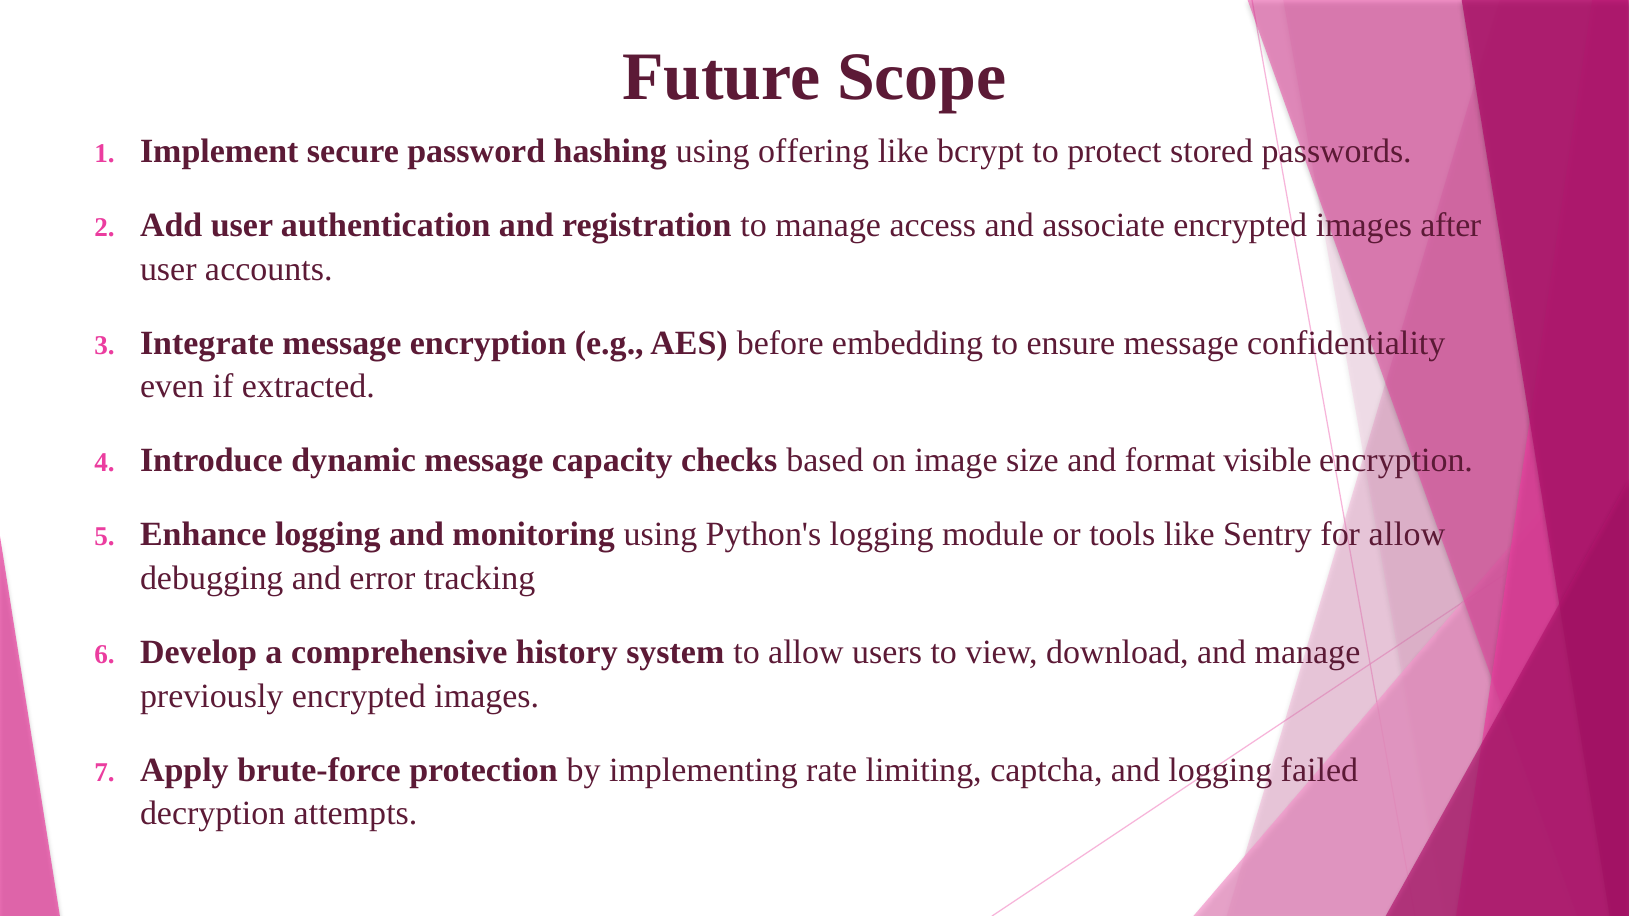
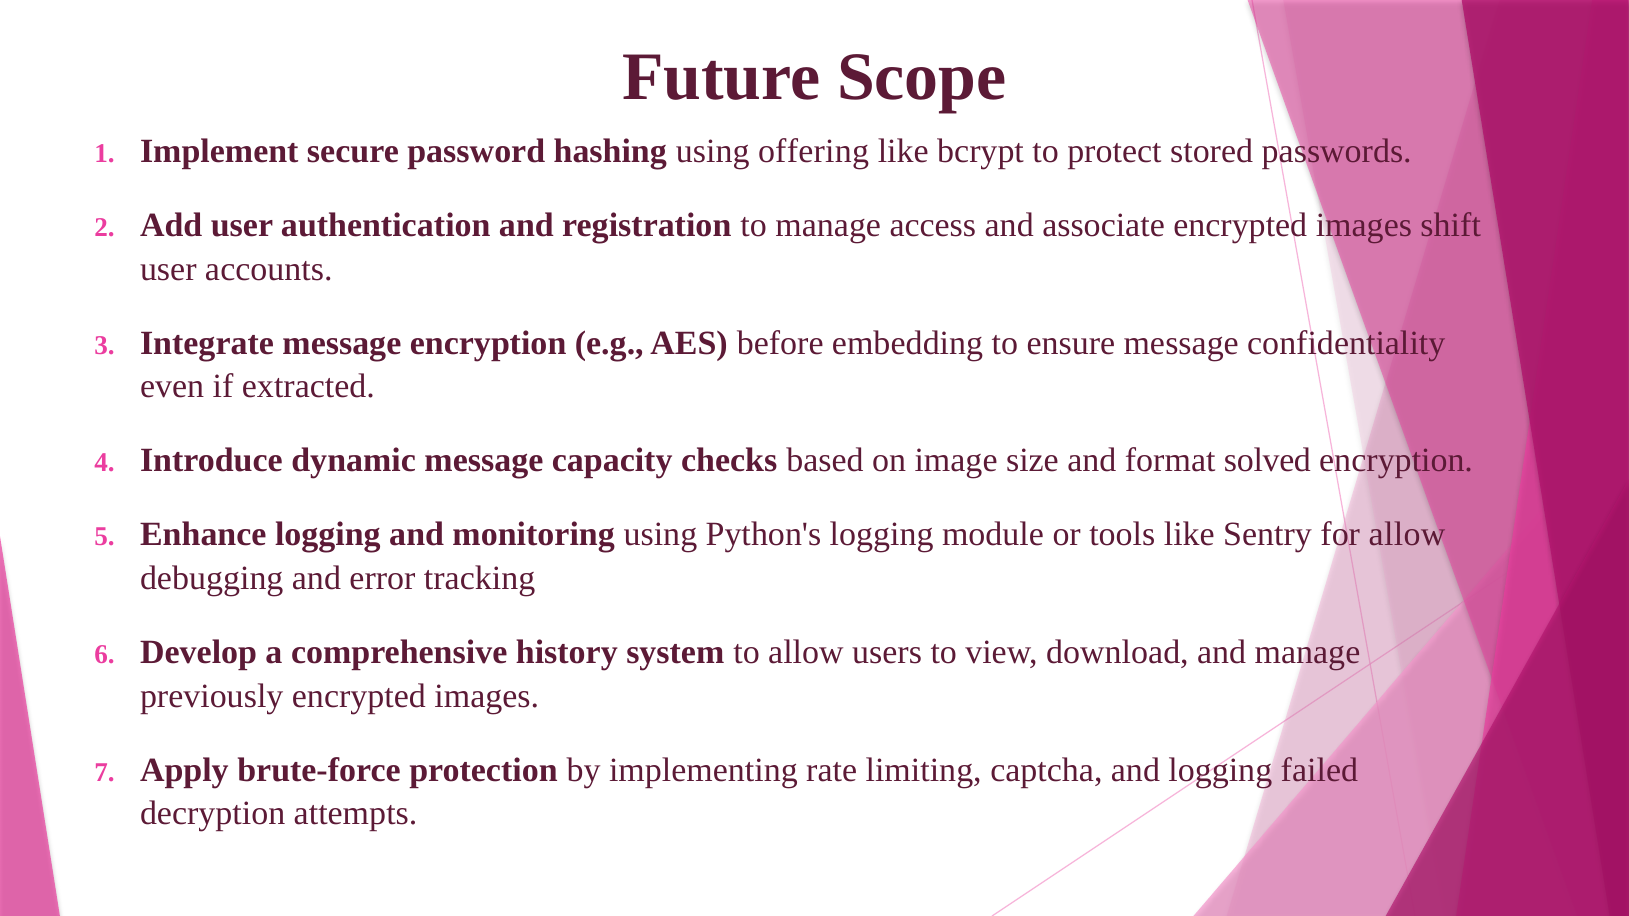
after: after -> shift (1451, 225)
visible: visible -> solved (1267, 461)
